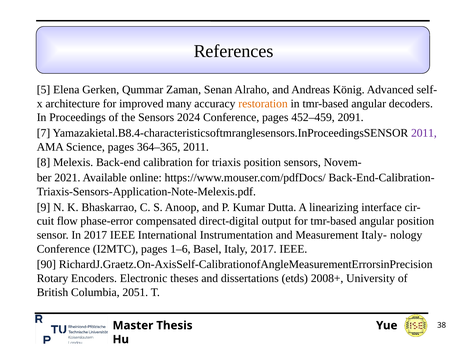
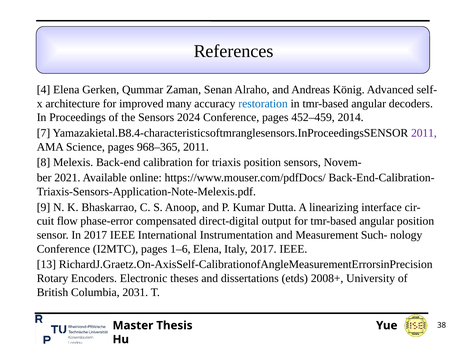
5: 5 -> 4 (44, 89)
restoration colour: orange -> blue (263, 103)
2091: 2091 -> 2014 (351, 117)
364–365: 364–365 -> 968–365 (159, 147)
Italy-: Italy- -> Such- (374, 235)
1–6 Basel: Basel -> Elena (207, 248)
90: 90 -> 13 (46, 264)
2051: 2051 -> 2031 (135, 292)
